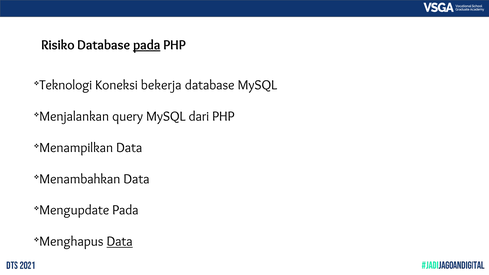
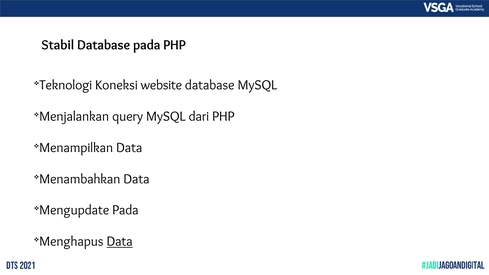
Risiko: Risiko -> Stabil (58, 45)
pada underline: present -> none (147, 45)
bekerja: bekerja -> website (161, 85)
